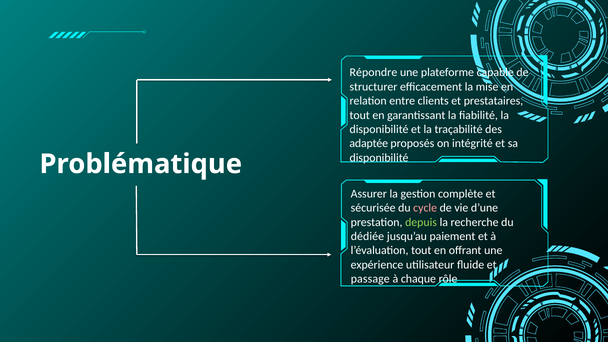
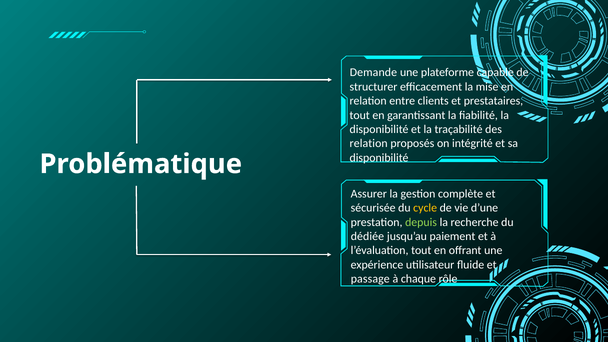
Répondre: Répondre -> Demande (373, 73)
adaptée: adaptée -> relation (369, 143)
cycle colour: pink -> yellow (425, 208)
